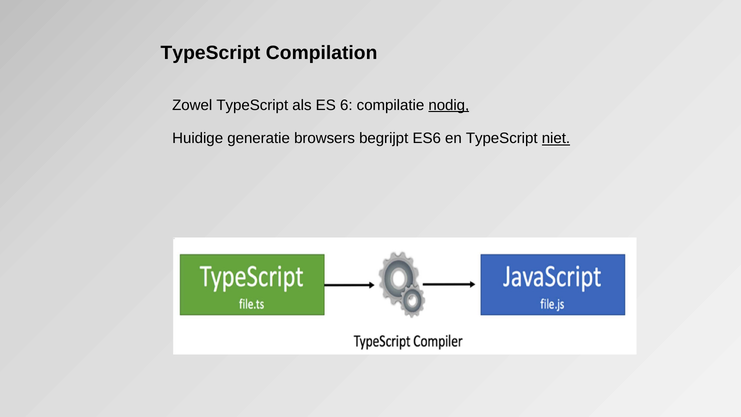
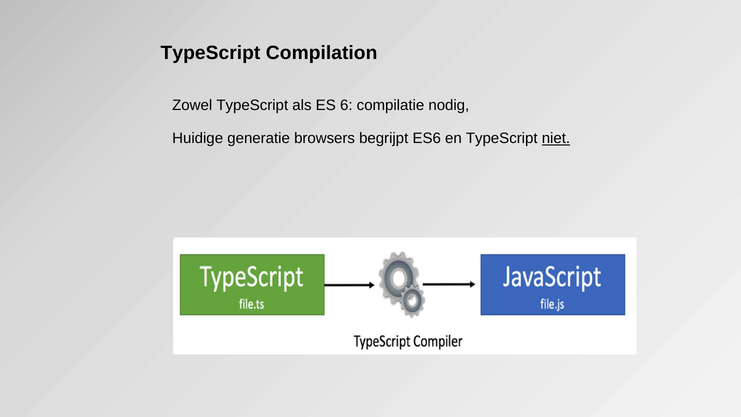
nodig underline: present -> none (449, 105)
